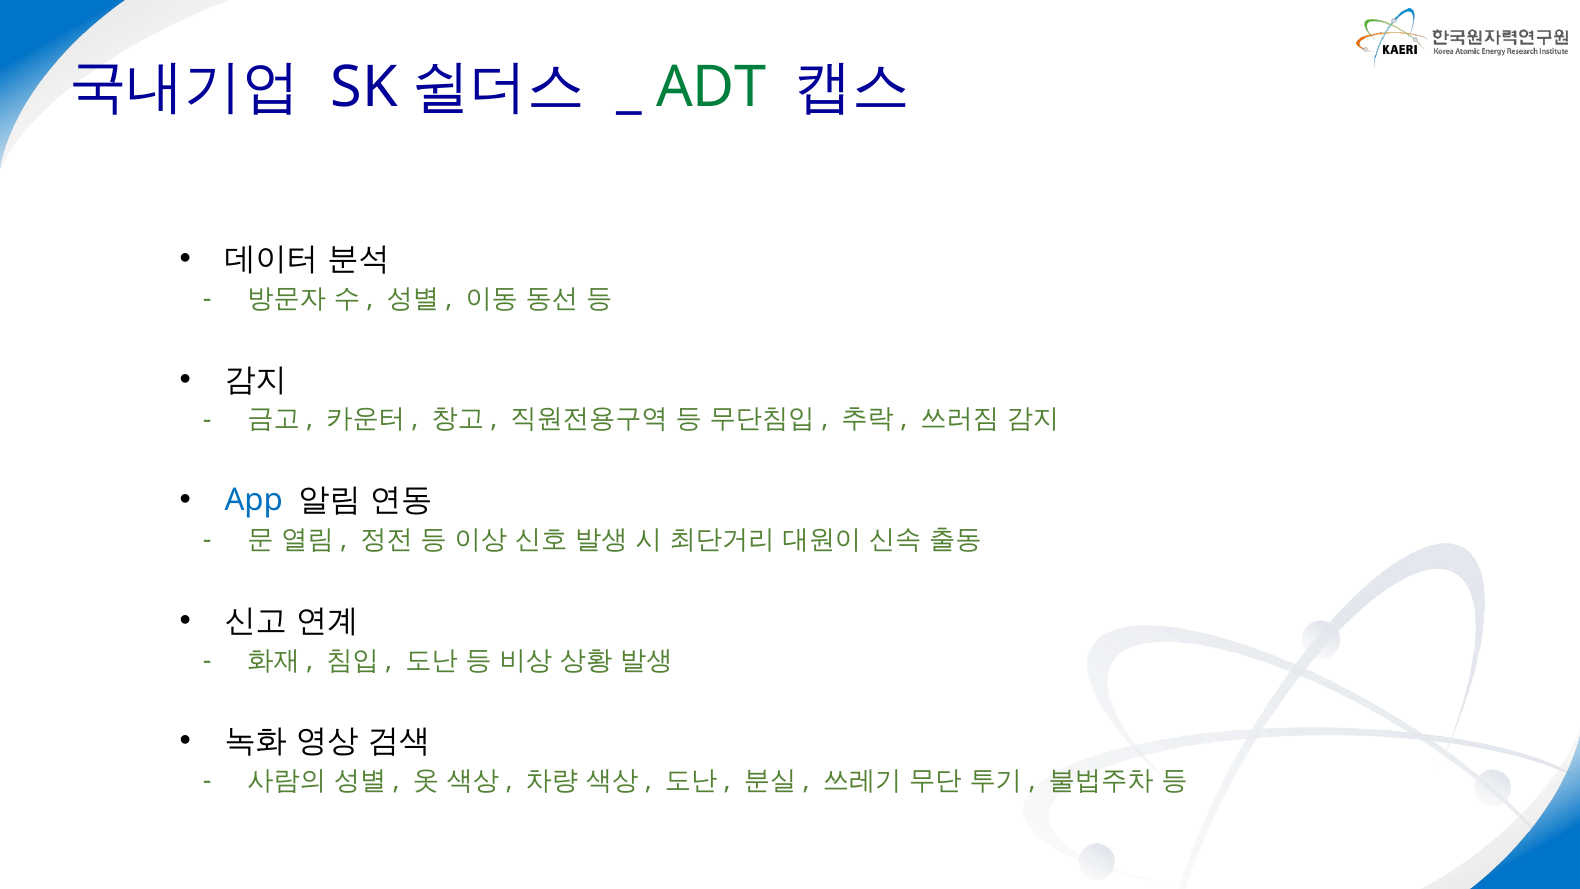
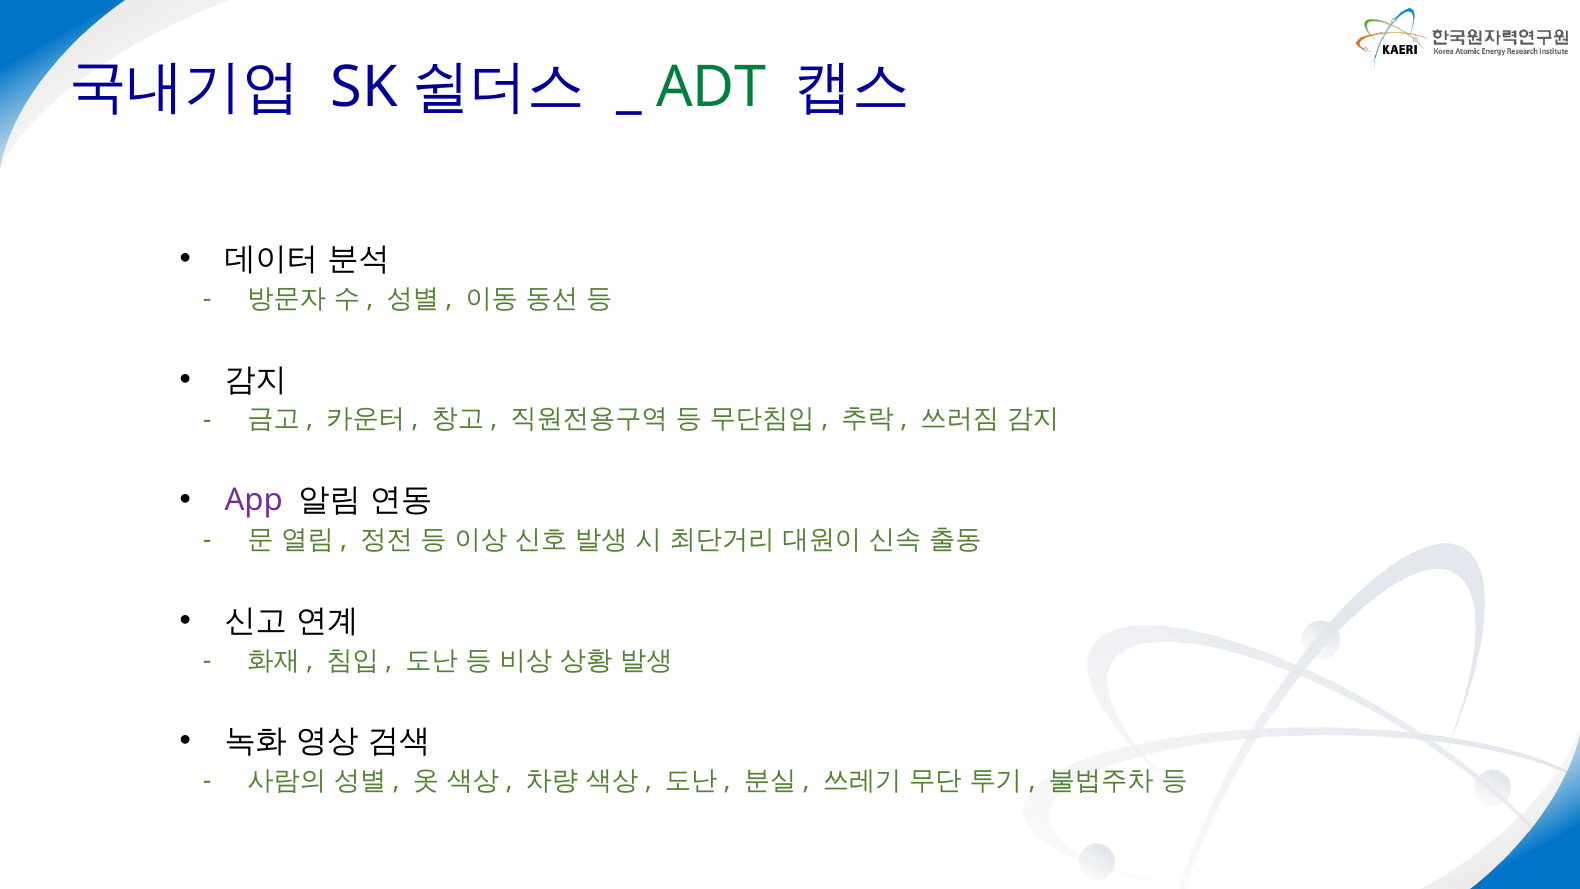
App colour: blue -> purple (254, 500)
